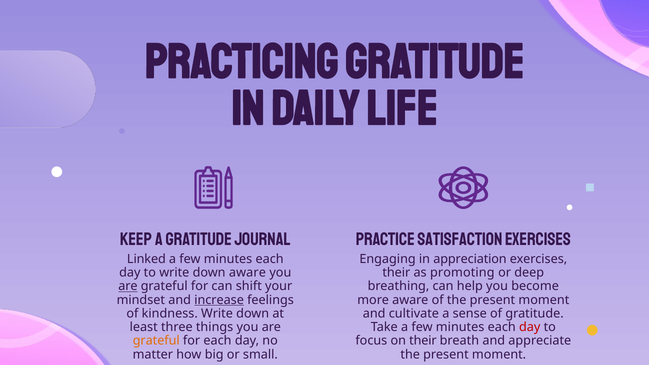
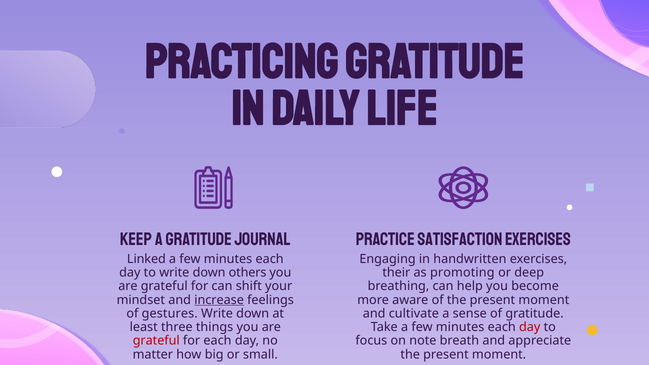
appreciation: appreciation -> handwritten (470, 259)
down aware: aware -> others (248, 273)
are underline: present -> none (128, 286)
kindness: kindness -> gestures (170, 314)
grateful colour: orange -> red (156, 341)
on their: their -> note (423, 341)
